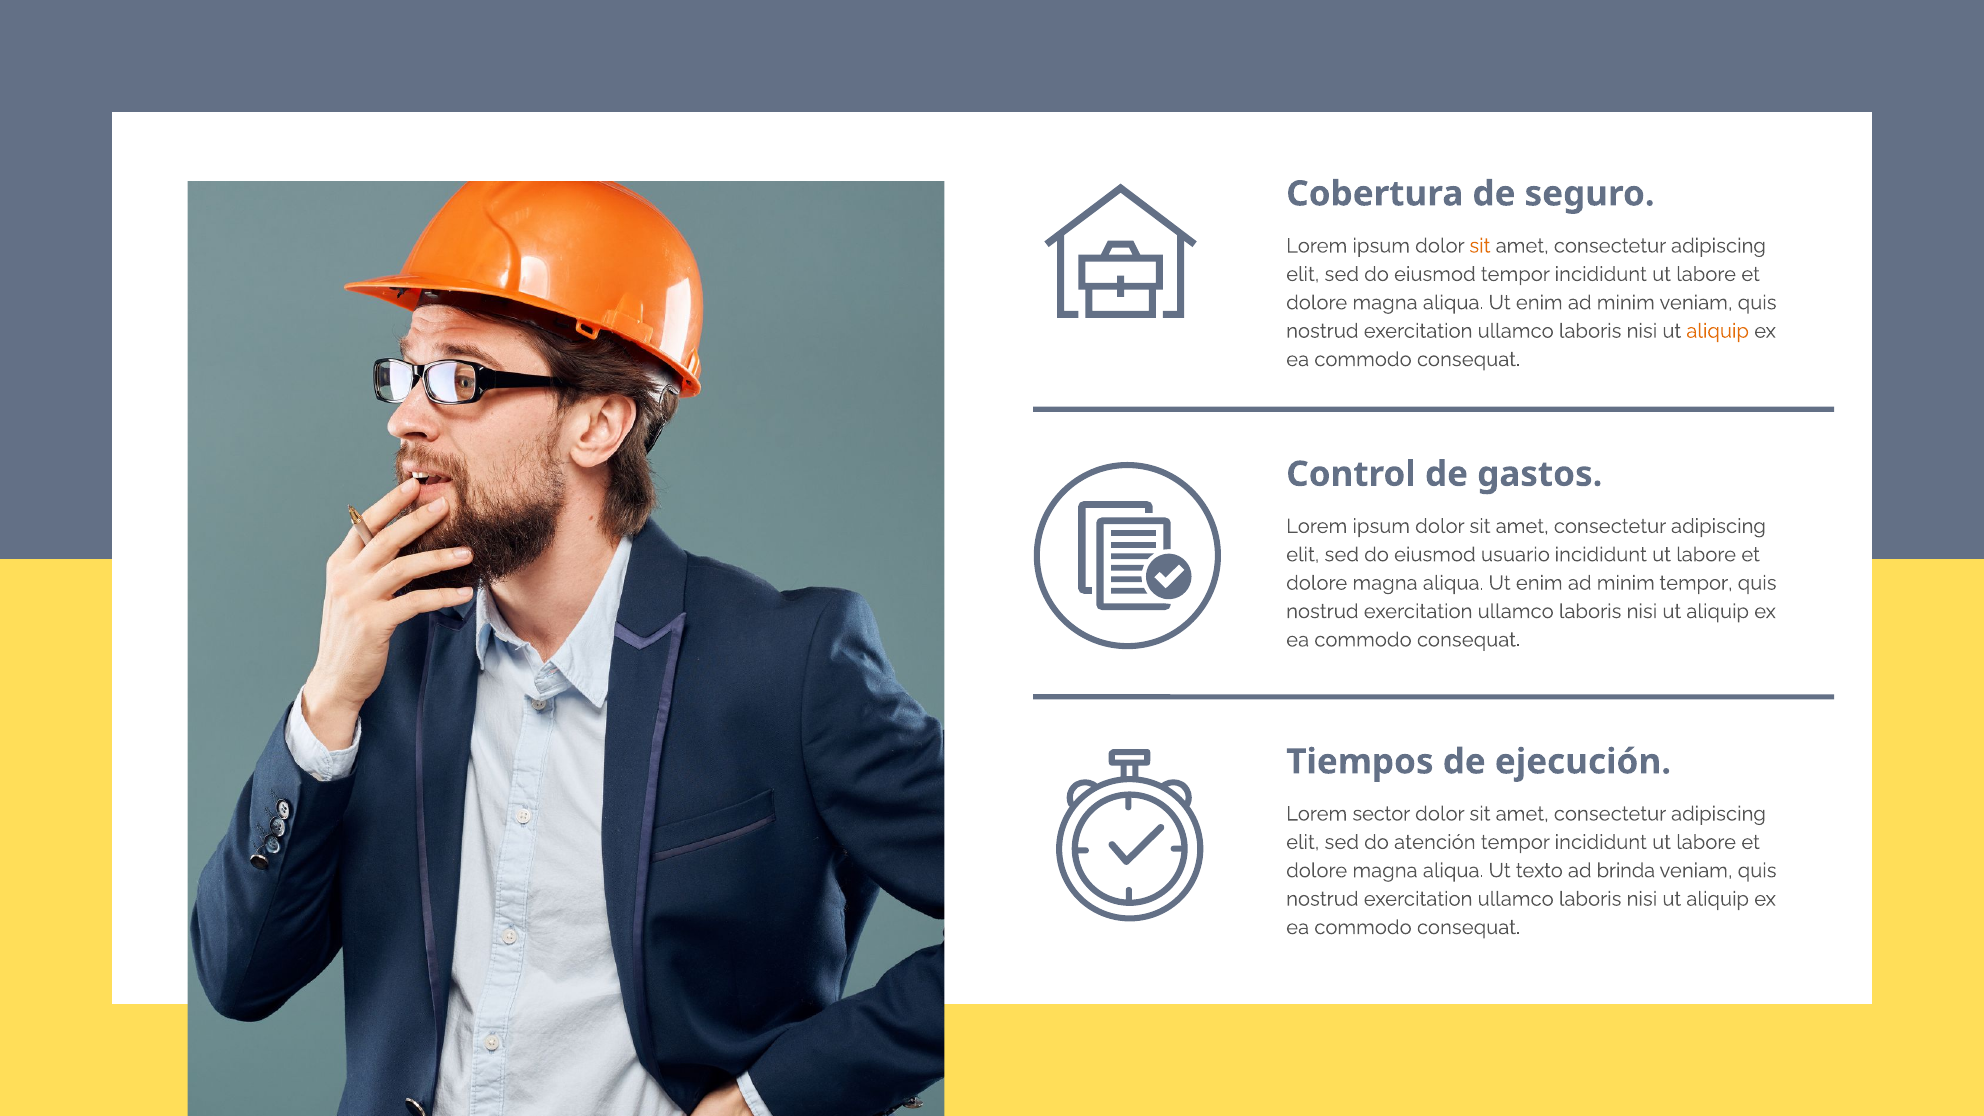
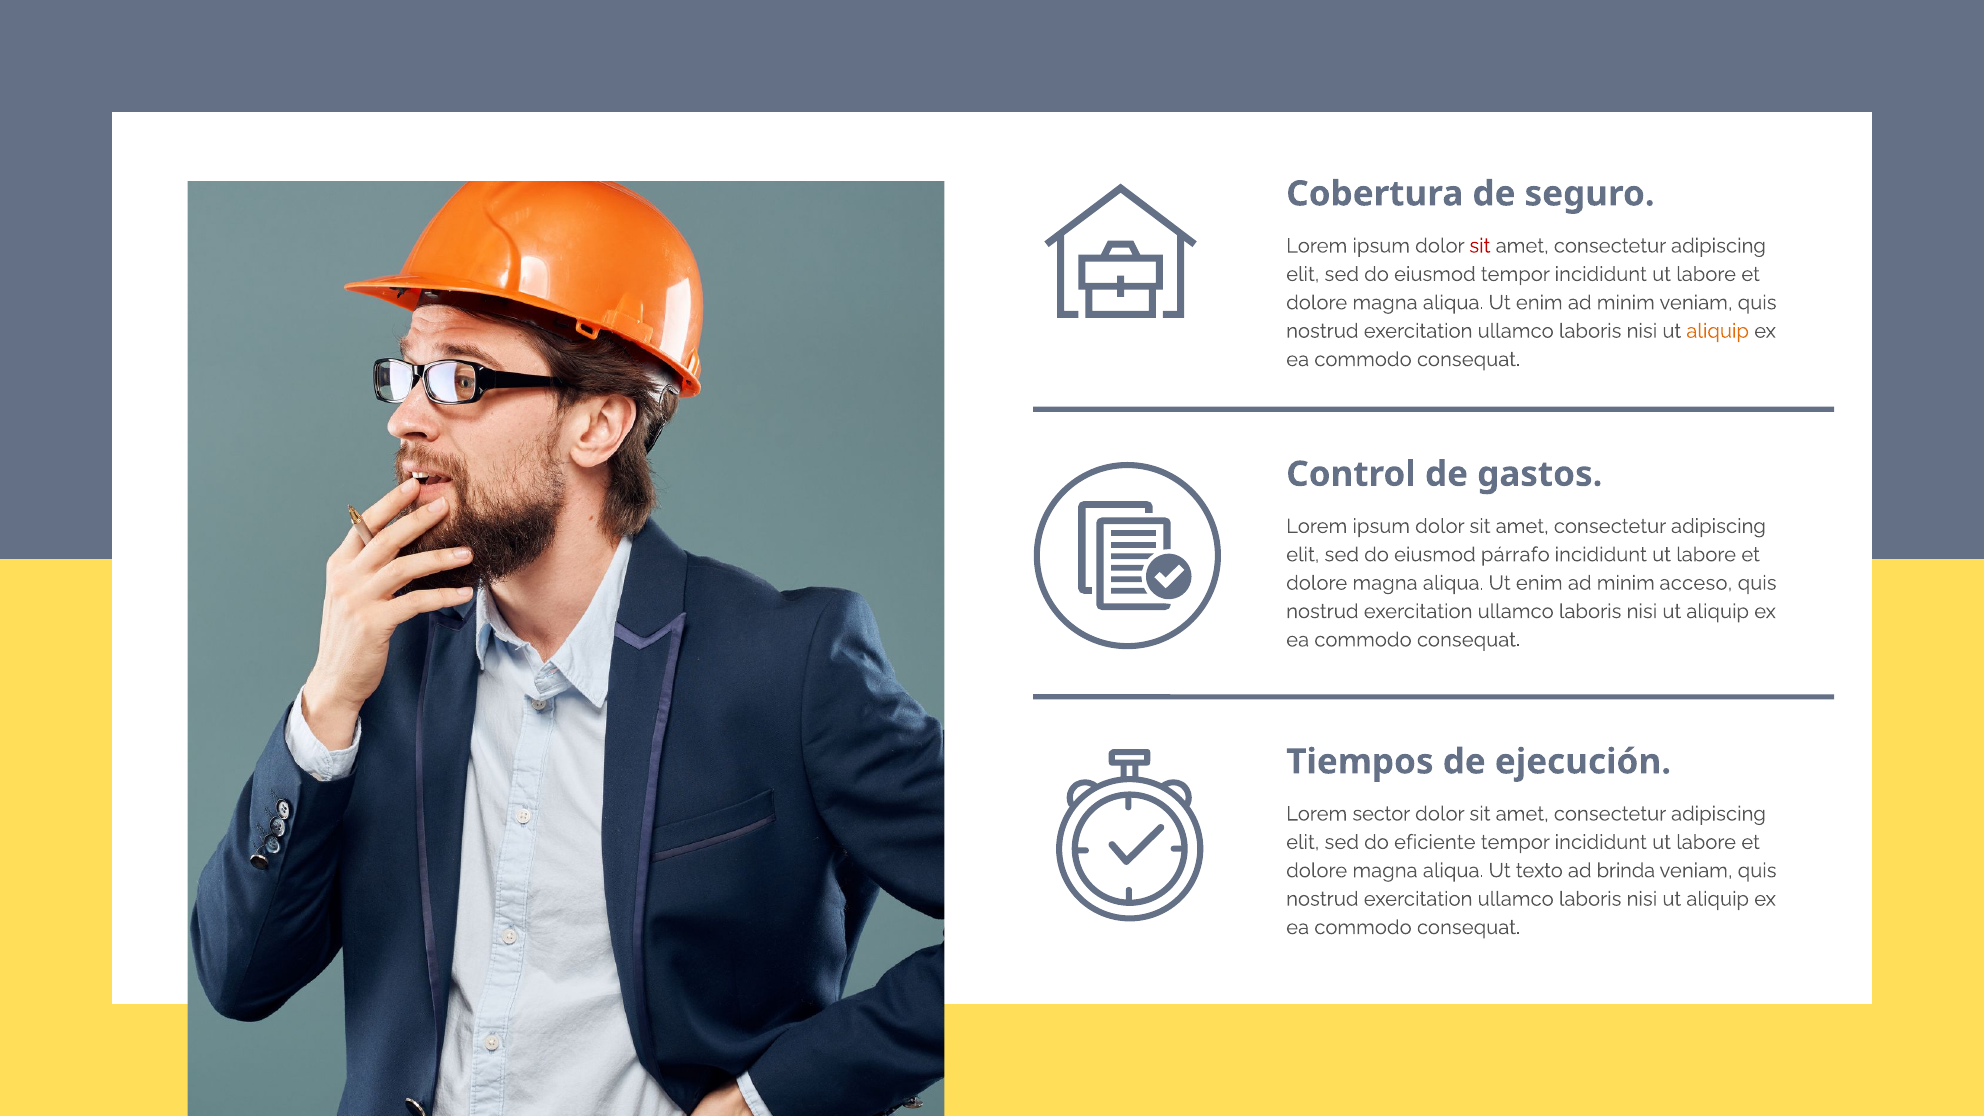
sit colour: orange -> red (1480, 246)
usuario: usuario -> párrafo (1515, 555)
minim tempor: tempor -> acceso (1696, 583)
atención: atención -> eficiente (1435, 842)
